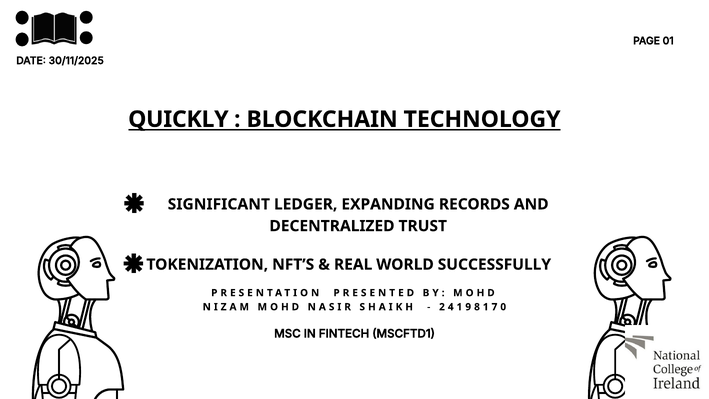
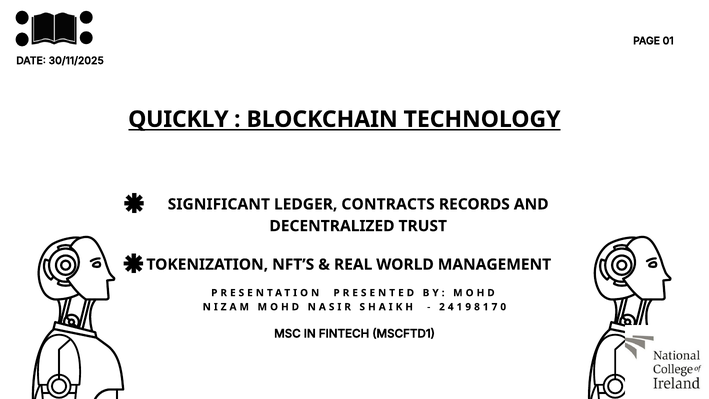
EXPANDING: EXPANDING -> CONTRACTS (388, 204)
SUCCESSFULLY: SUCCESSFULLY -> MANAGEMENT (494, 264)
